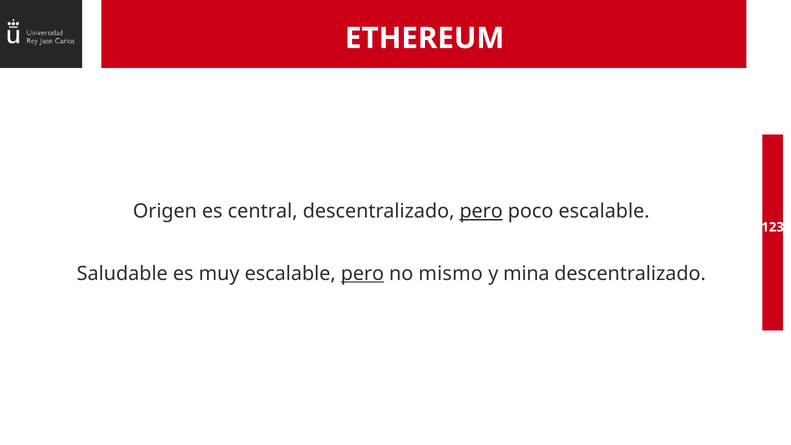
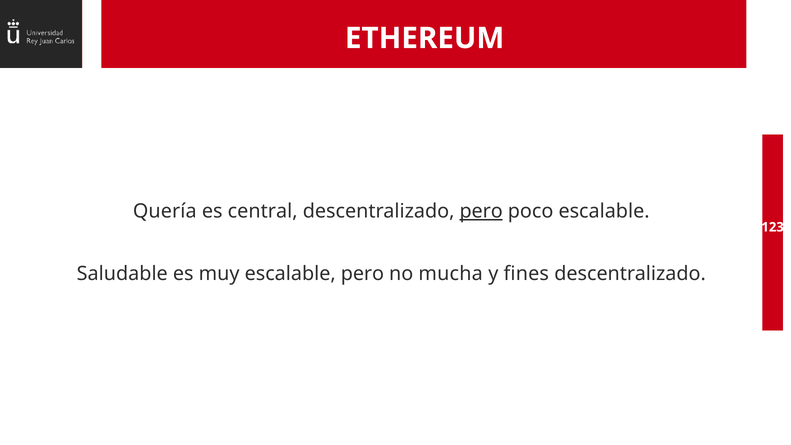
Origen: Origen -> Quería (165, 211)
pero underline: present -> none (362, 274)
mismo: mismo -> mucha (451, 274)
mina: mina -> fines (526, 274)
